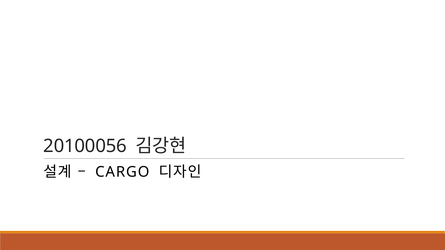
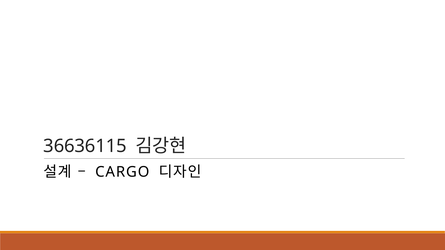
20100056: 20100056 -> 36636115 (85, 146)
